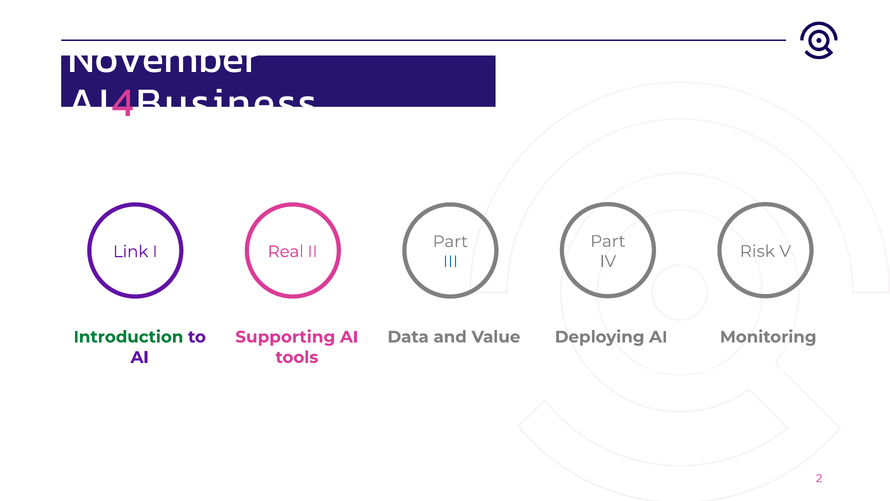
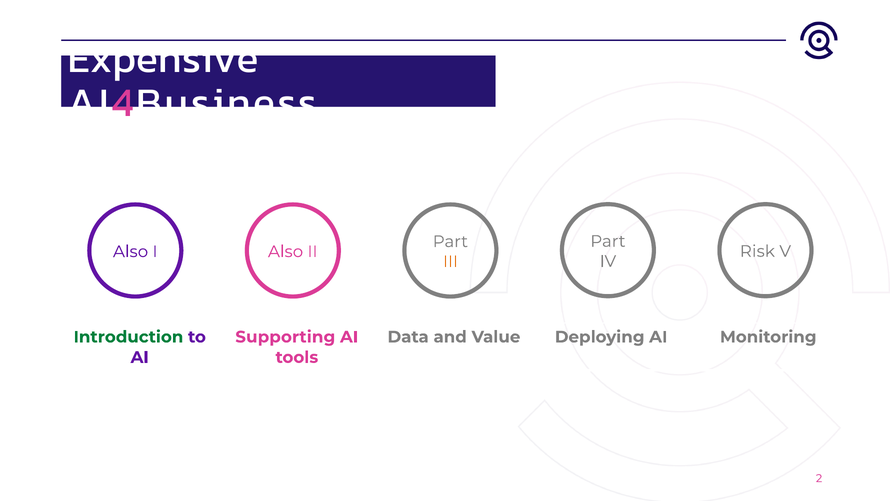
November: November -> Expensive (163, 59)
Link: Link -> Also (131, 251)
I Real: Real -> Also (286, 251)
III colour: blue -> orange (450, 261)
